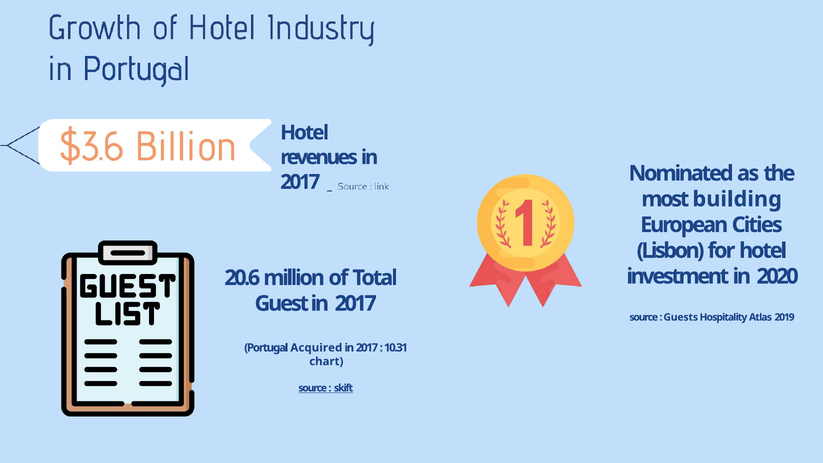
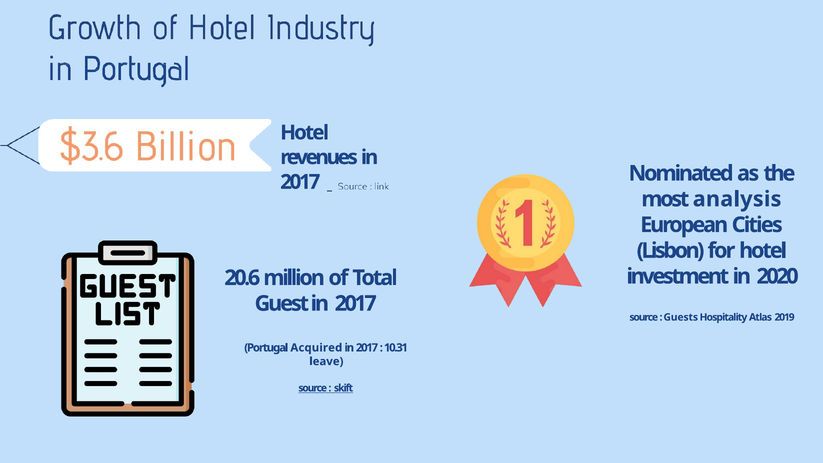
building: building -> analysis (737, 199)
chart: chart -> leave (326, 361)
